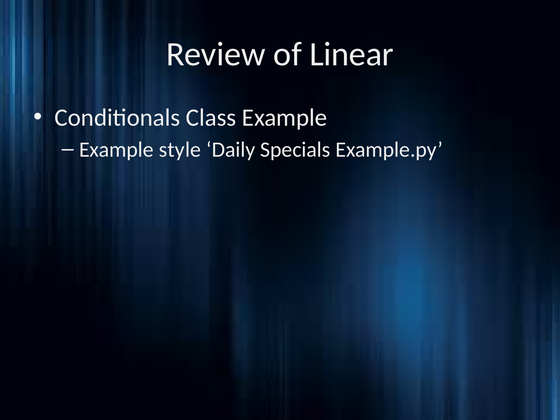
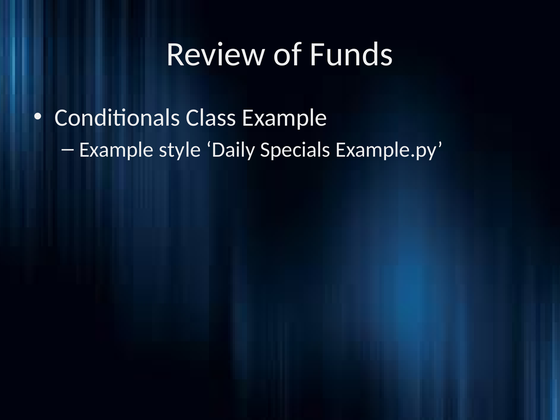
Linear: Linear -> Funds (351, 54)
